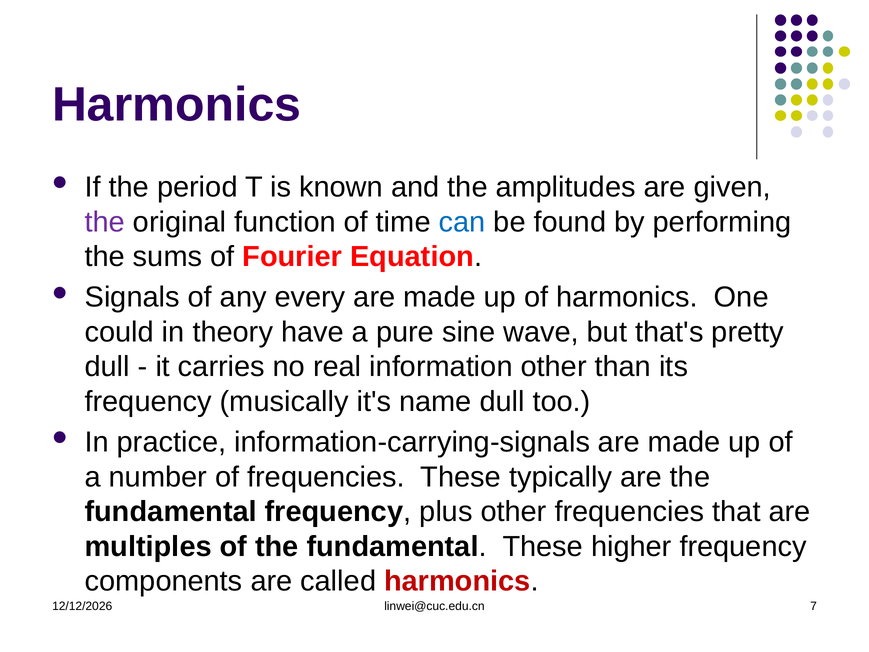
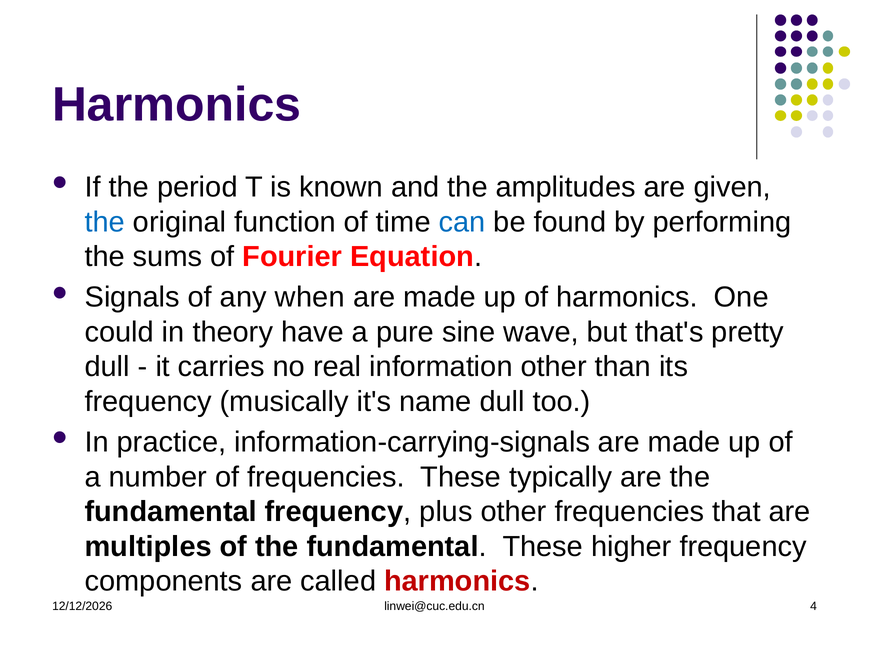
the colour: purple -> blue (105, 222)
every: every -> when (310, 297)
7: 7 -> 4 (814, 606)
